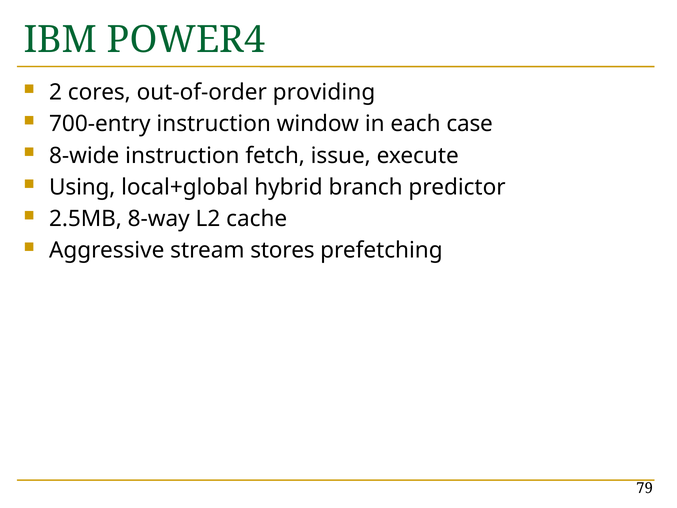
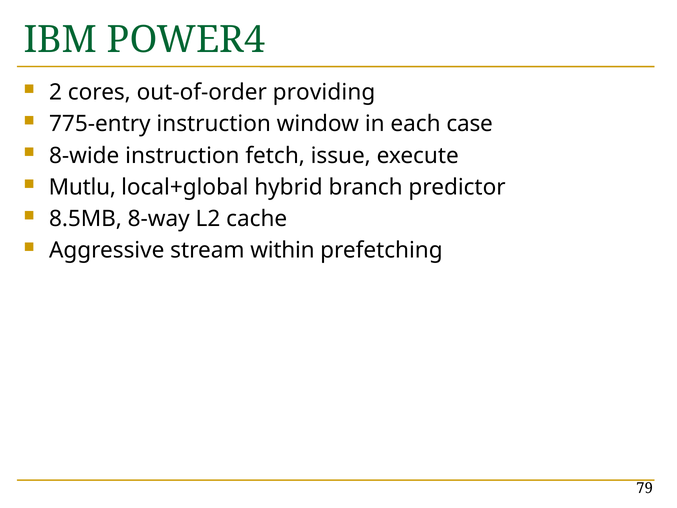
700-entry: 700-entry -> 775-entry (100, 124)
Using: Using -> Mutlu (82, 187)
2.5MB: 2.5MB -> 8.5MB (85, 219)
stores: stores -> within (282, 250)
